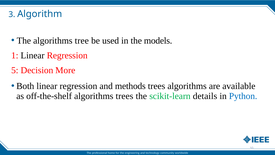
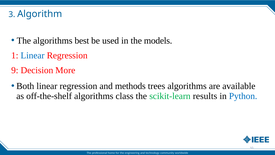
tree: tree -> best (82, 41)
Linear colour: black -> blue (33, 55)
5: 5 -> 9 (15, 70)
algorithms trees: trees -> class (125, 96)
details: details -> results (205, 96)
